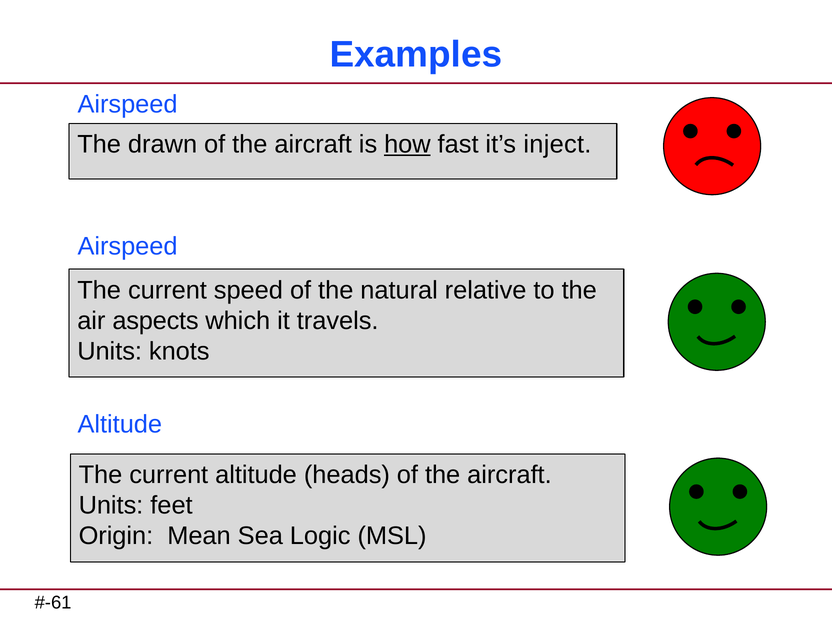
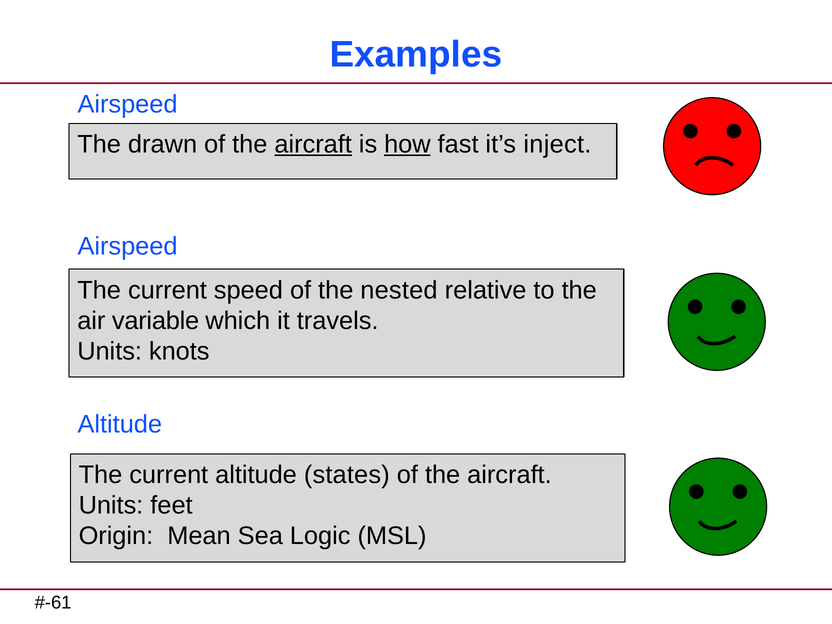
aircraft underline: none -> present (313, 145)
natural: natural -> nested (399, 290)
aspects: aspects -> variable (156, 321)
heads: heads -> states (347, 475)
